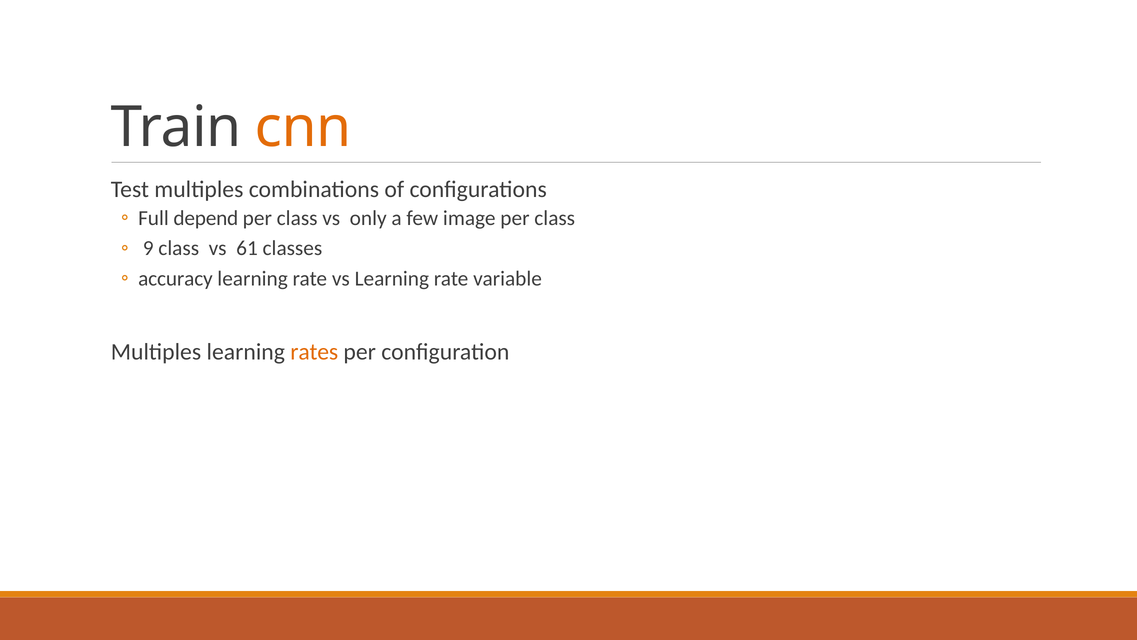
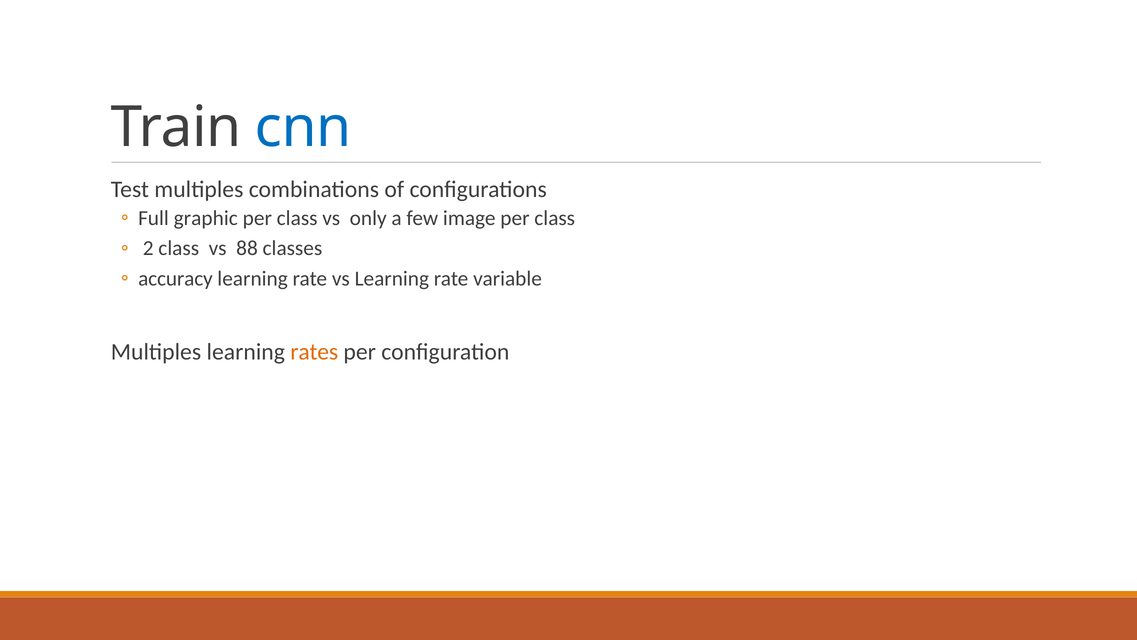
cnn colour: orange -> blue (303, 127)
depend: depend -> graphic (206, 218)
9: 9 -> 2 (148, 248)
61: 61 -> 88 (247, 248)
